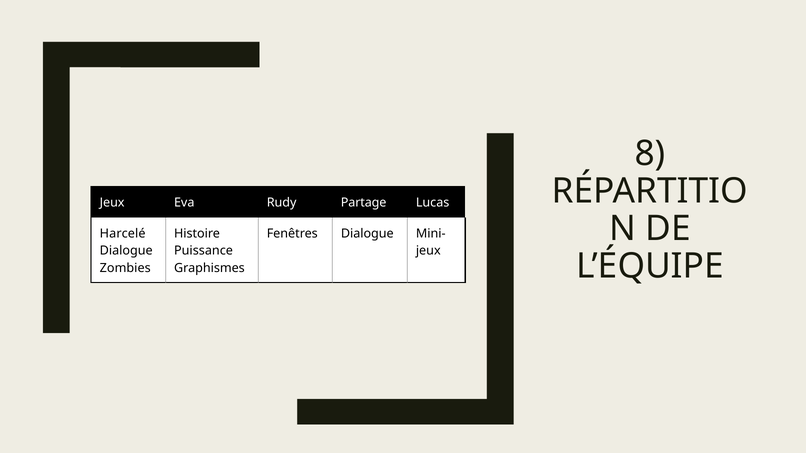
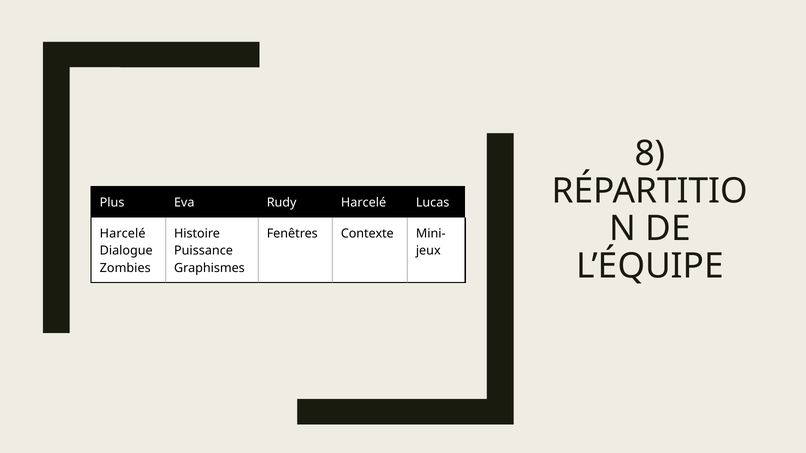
Jeux: Jeux -> Plus (112, 203)
Rudy Partage: Partage -> Harcelé (364, 203)
Fenêtres Dialogue: Dialogue -> Contexte (367, 234)
